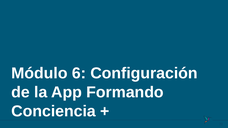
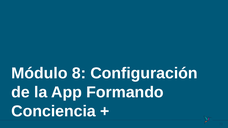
6: 6 -> 8 (79, 73)
